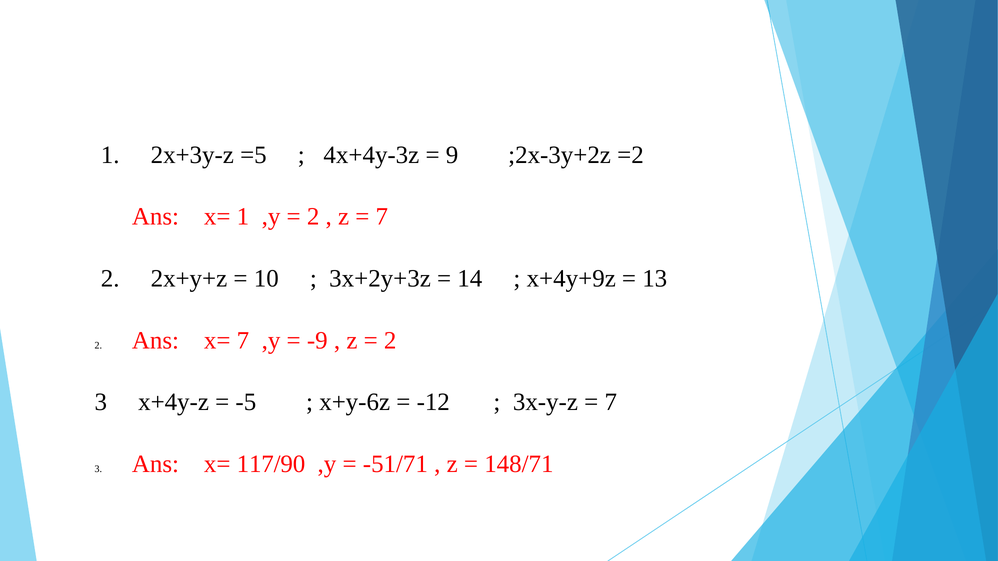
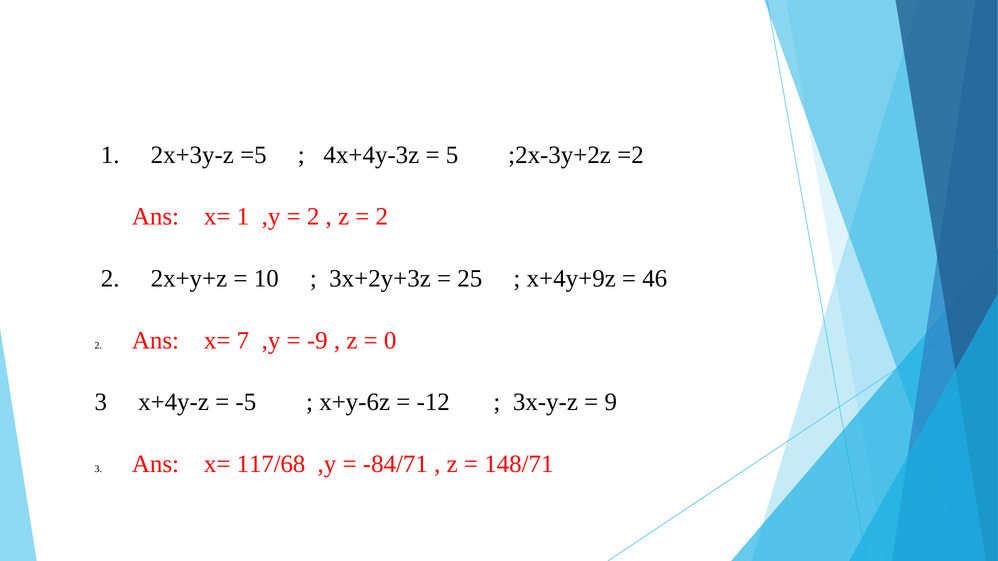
9: 9 -> 5 (452, 155)
7: 7 -> 2 (382, 217)
14: 14 -> 25 (470, 279)
13: 13 -> 46 (655, 279)
2: 2 -> 0 (390, 341)
7: 7 -> 9 (611, 402)
117/90: 117/90 -> 117/68 (271, 464)
-51/71: -51/71 -> -84/71 (395, 464)
